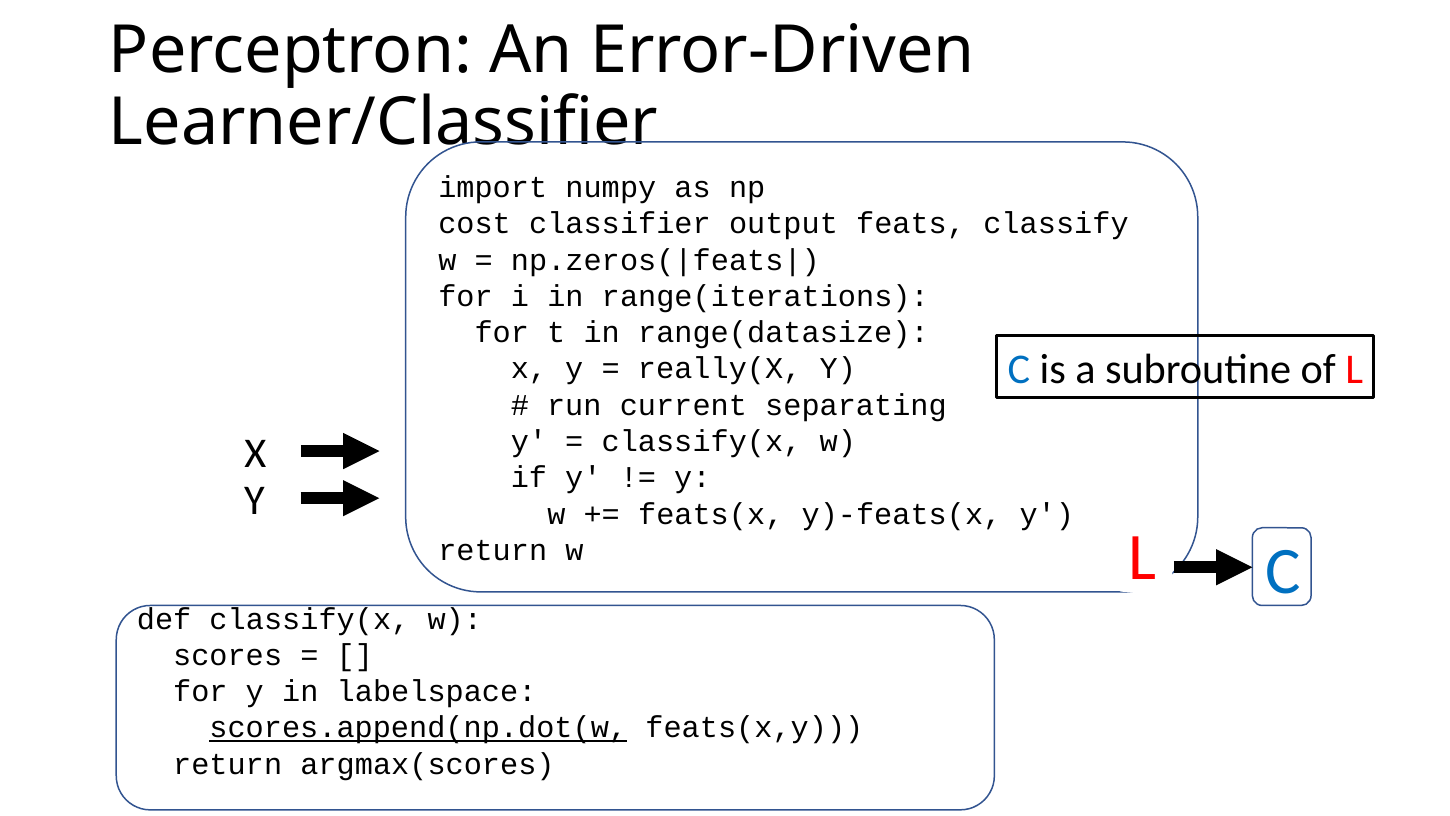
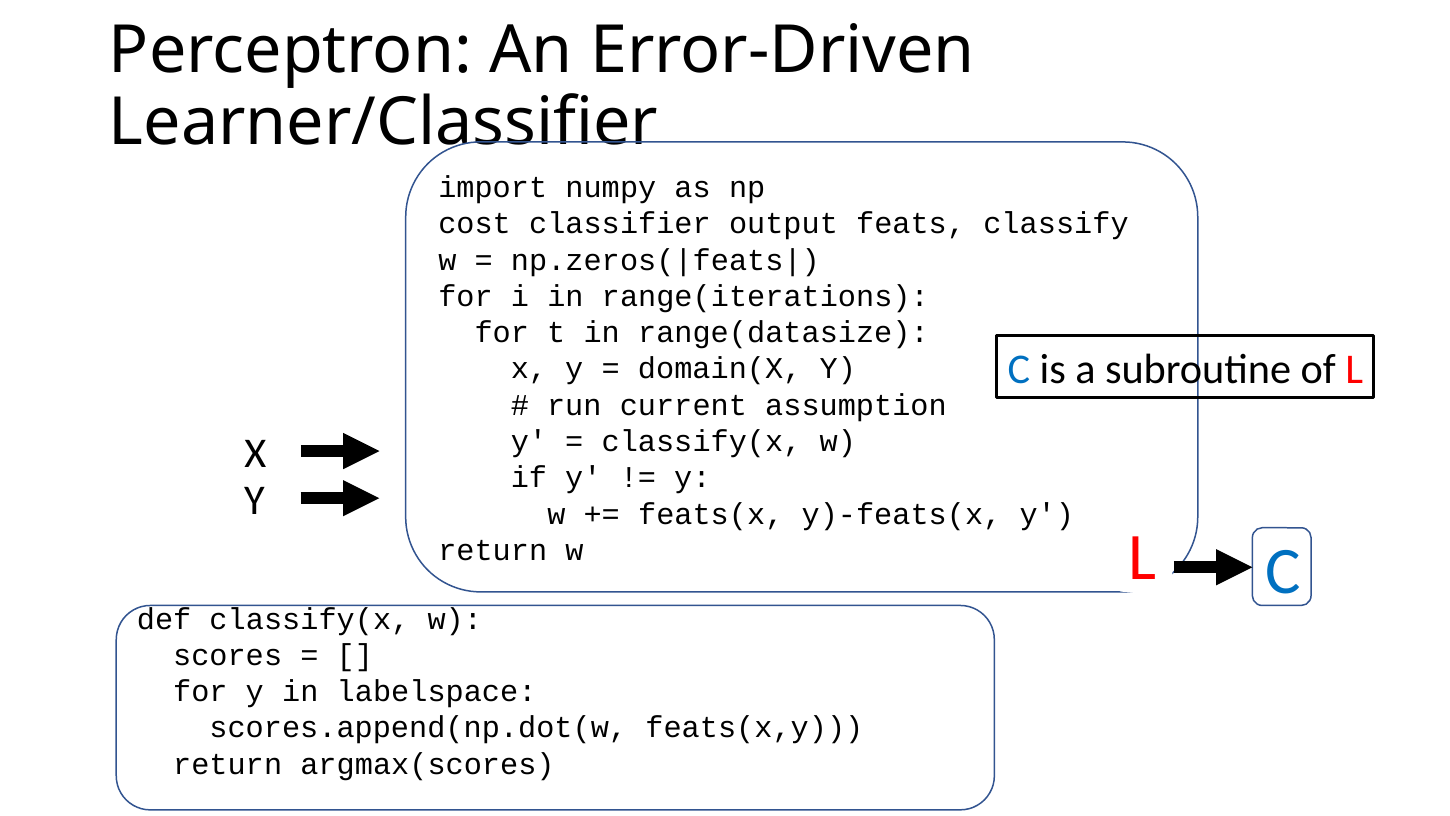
really(X: really(X -> domain(X (720, 369)
separating: separating -> assumption (856, 405)
scores.append(np.dot(w underline: present -> none (418, 728)
